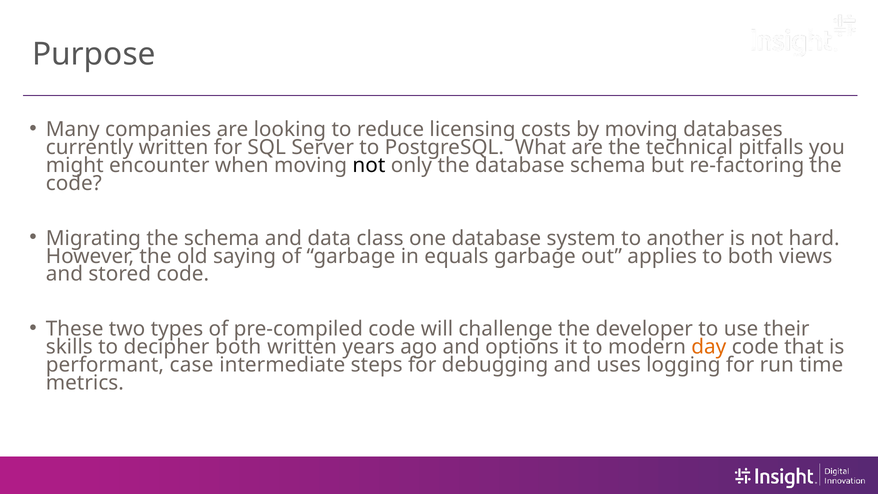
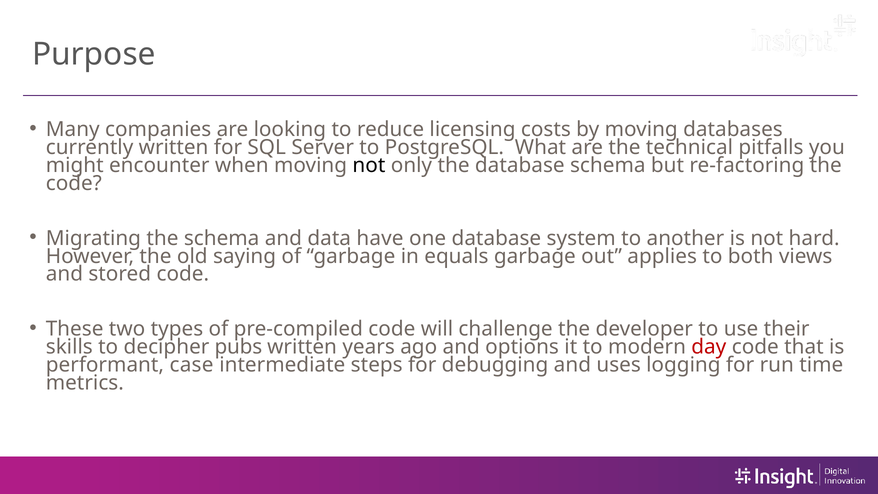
class: class -> have (380, 238)
decipher both: both -> pubs (238, 347)
day colour: orange -> red (709, 347)
